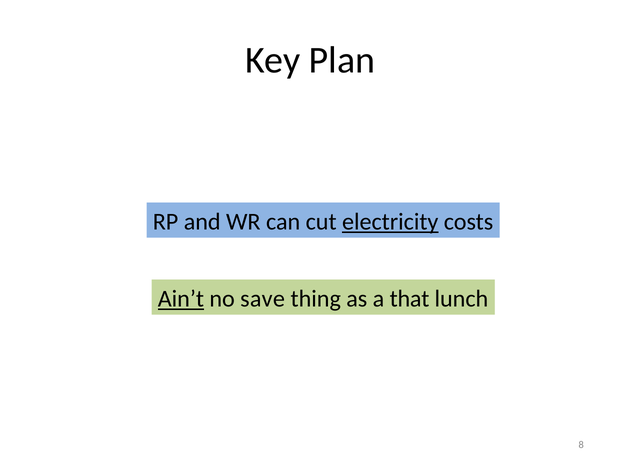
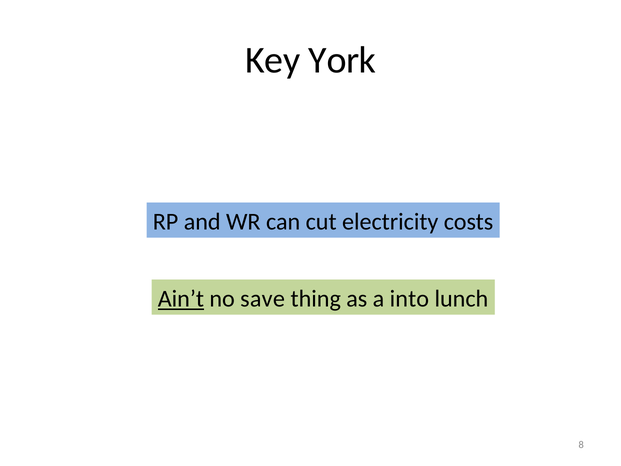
Plan: Plan -> York (342, 60)
electricity underline: present -> none (390, 222)
that: that -> into (409, 299)
